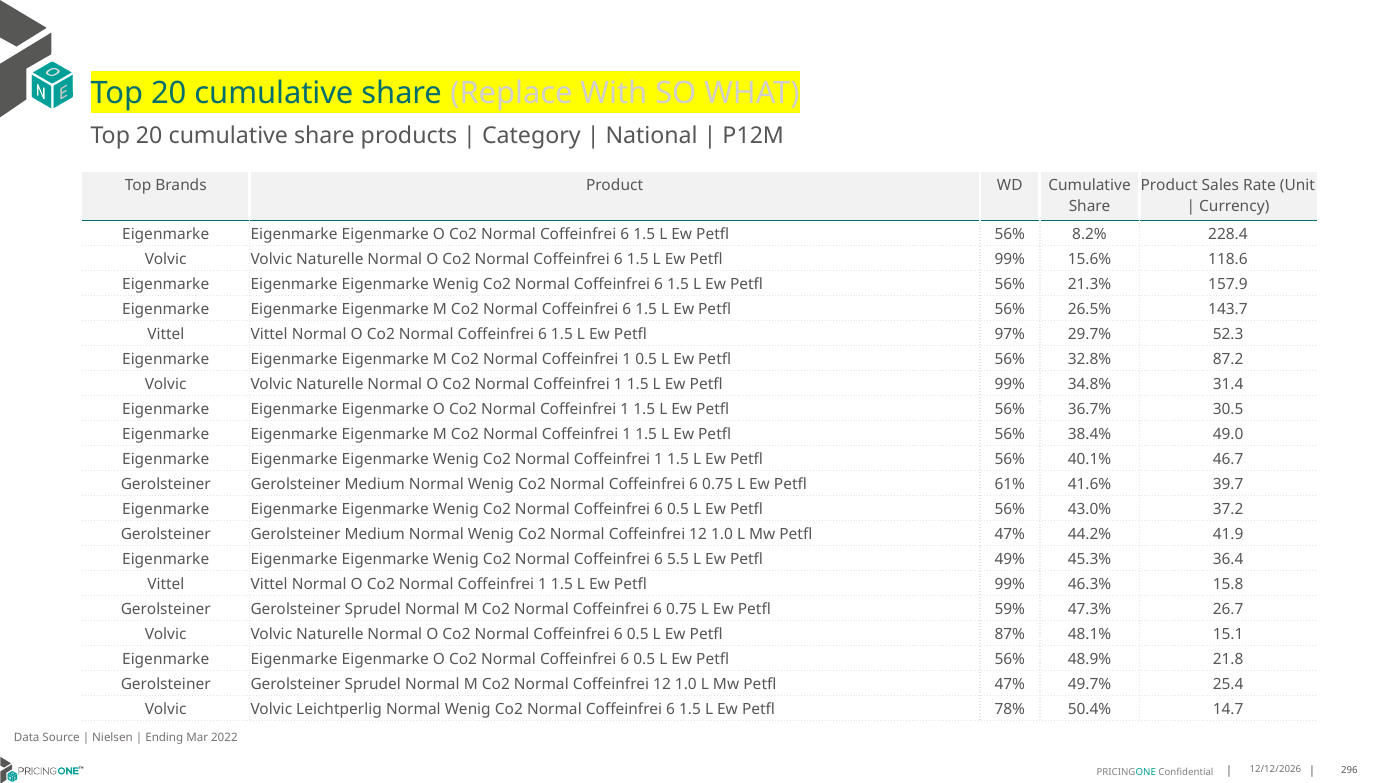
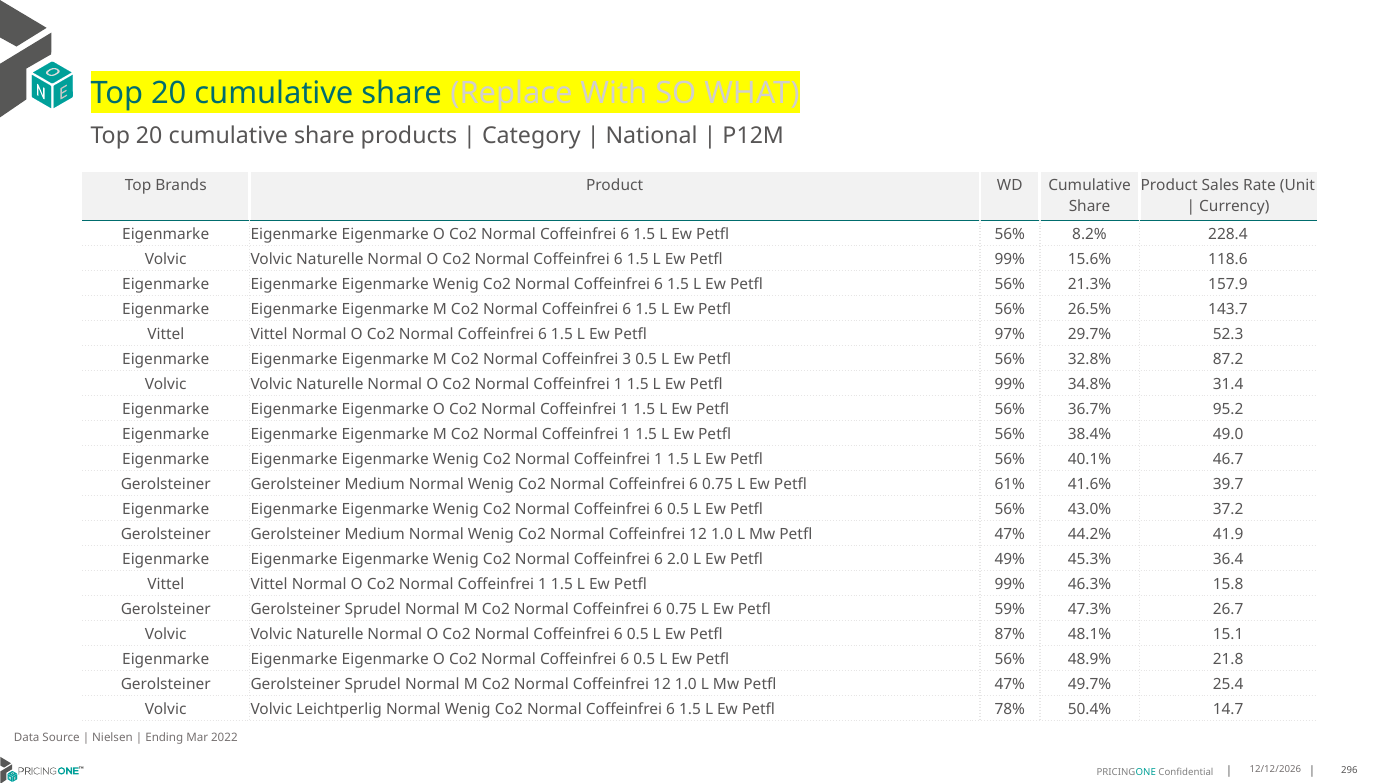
1: 1 -> 3 (627, 359)
30.5: 30.5 -> 95.2 (1228, 409)
5.5: 5.5 -> 2.0 (678, 559)
